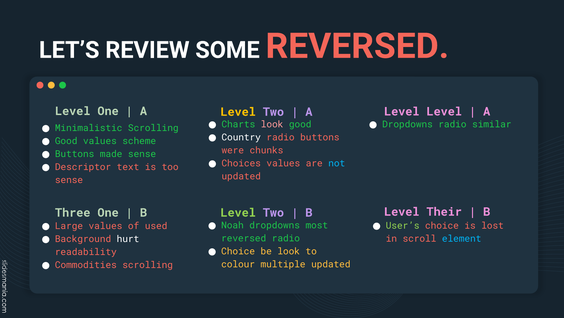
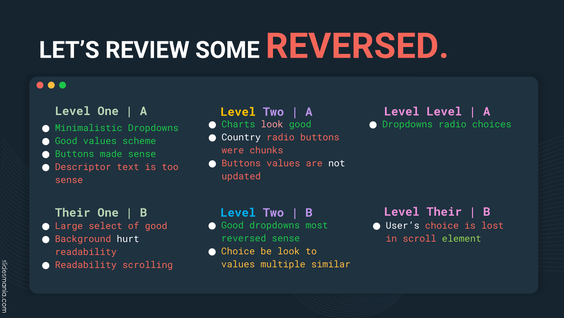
similar: similar -> choices (492, 124)
Minimalistic Scrolling: Scrolling -> Dropdowns (153, 128)
Choices: Choices -> Buttons (241, 163)
not colour: light blue -> white (337, 163)
Three: Three -> Their (73, 212)
Level colour: light green -> light blue (238, 212)
Noah: Noah -> Good (232, 225)
User’s colour: light green -> white (403, 225)
Large values: values -> select (105, 226)
of used: used -> good (156, 226)
reversed radio: radio -> sense (286, 238)
element colour: light blue -> light green (462, 238)
colour: colour -> values (238, 264)
multiple updated: updated -> similar (331, 264)
Commodities: Commodities -> Readability (86, 264)
